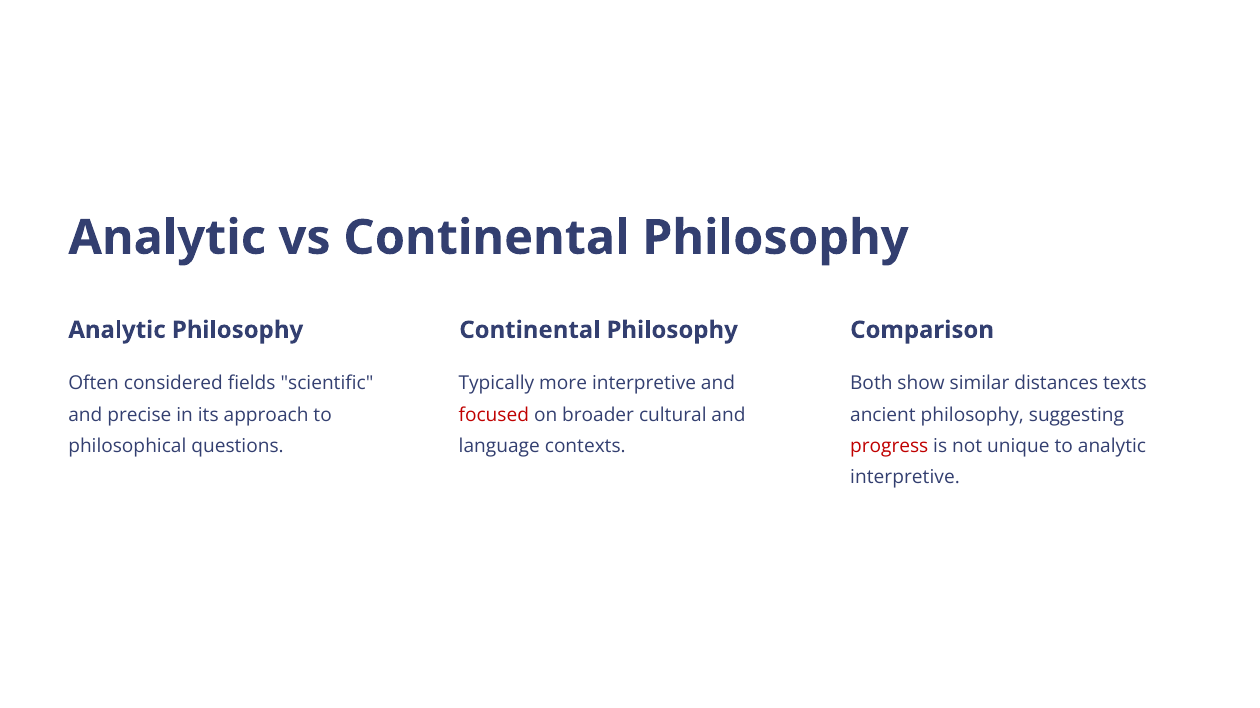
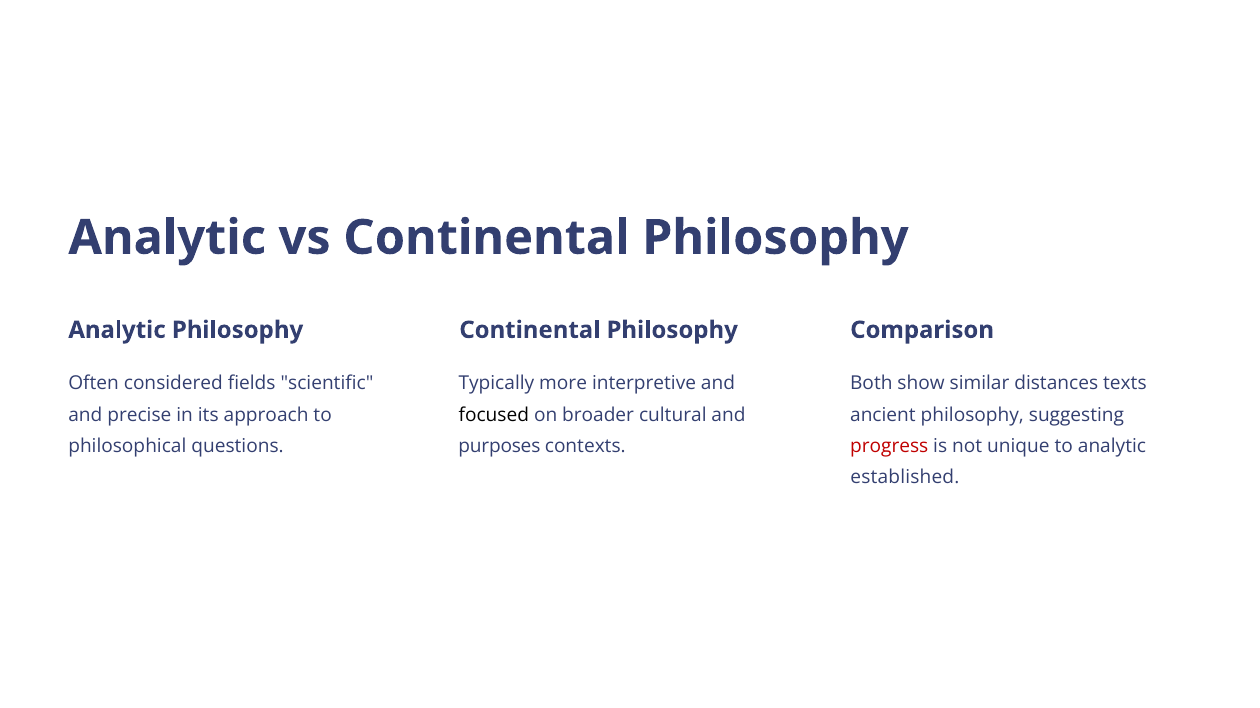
focused colour: red -> black (494, 415)
language: language -> purposes (499, 446)
interpretive: interpretive -> established (905, 478)
